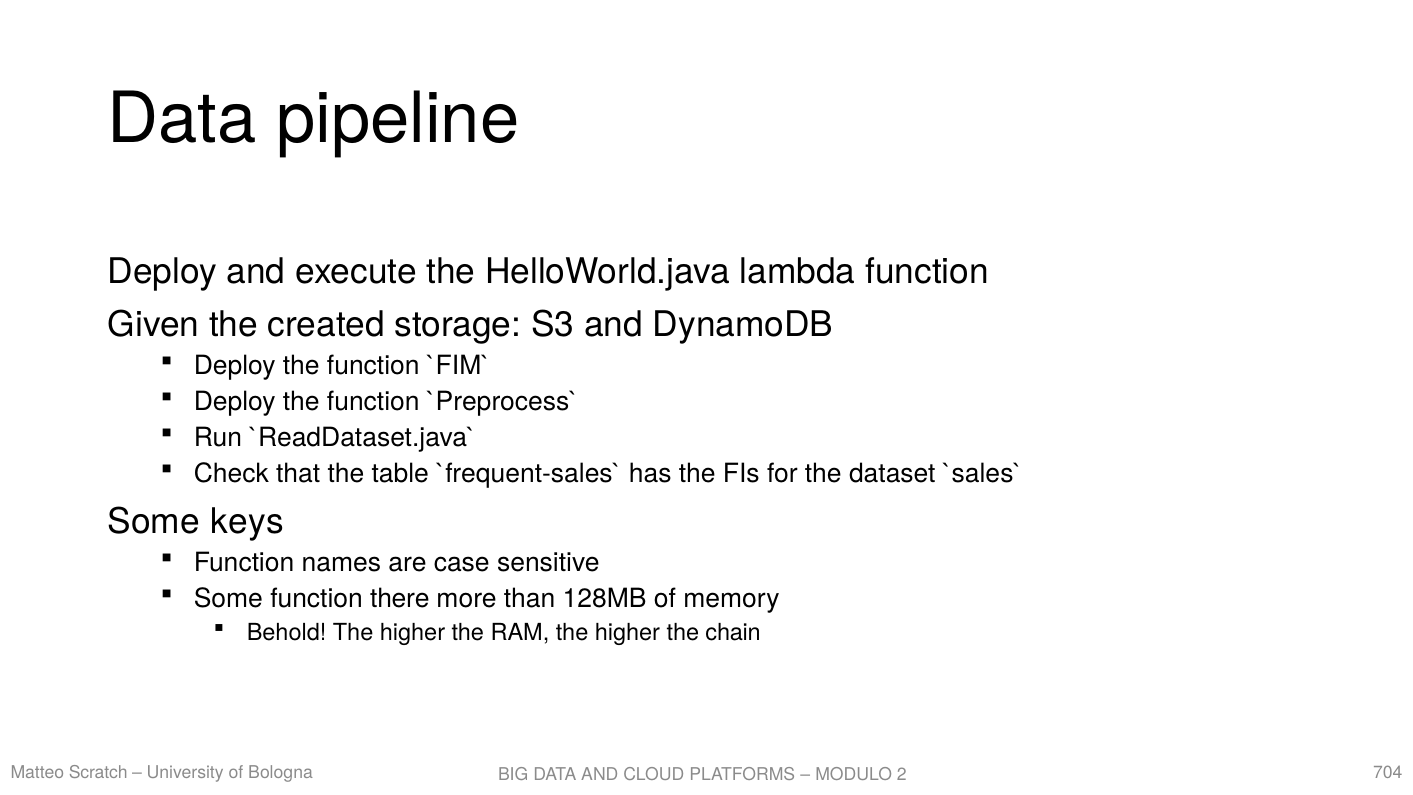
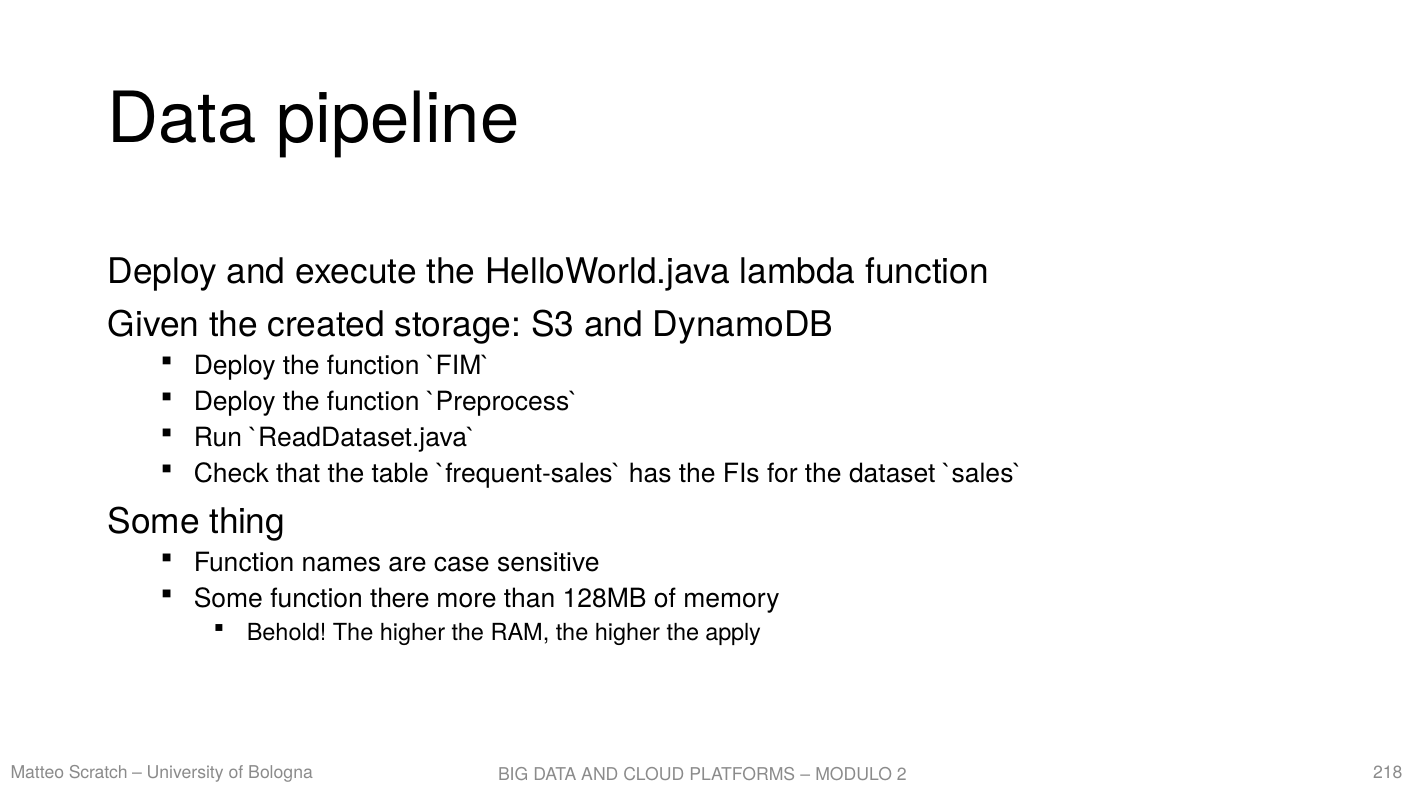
keys: keys -> thing (247, 521)
chain: chain -> apply (733, 633)
704: 704 -> 218 (1388, 773)
